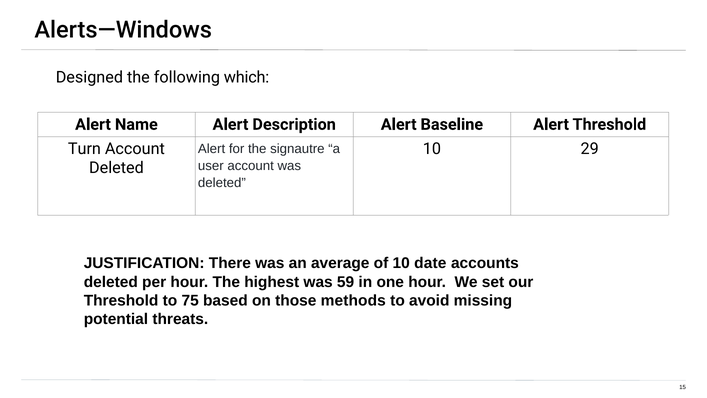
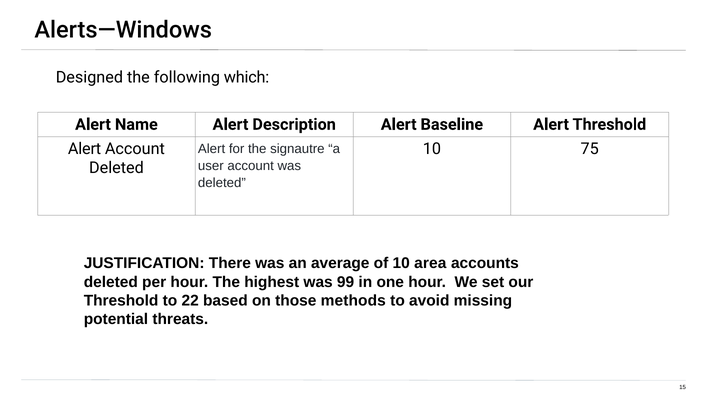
Turn: Turn -> Alert (85, 149)
29: 29 -> 75 (590, 149)
date: date -> area (430, 263)
59: 59 -> 99 (346, 282)
75: 75 -> 22 (190, 300)
